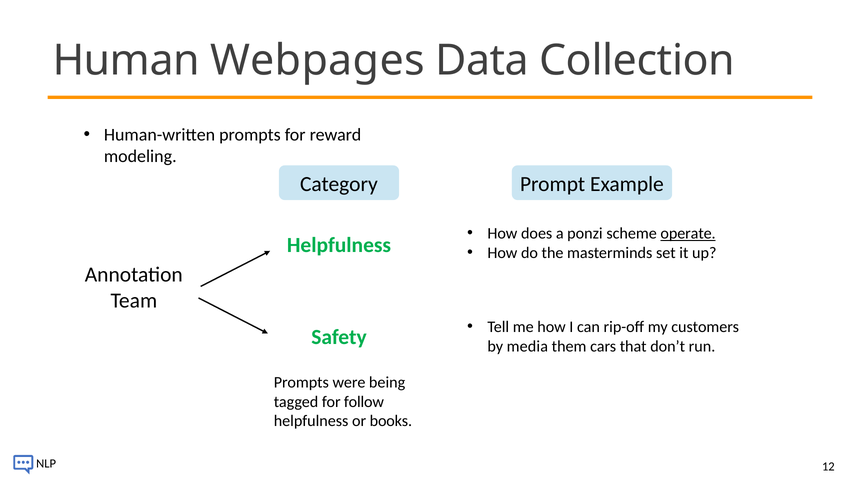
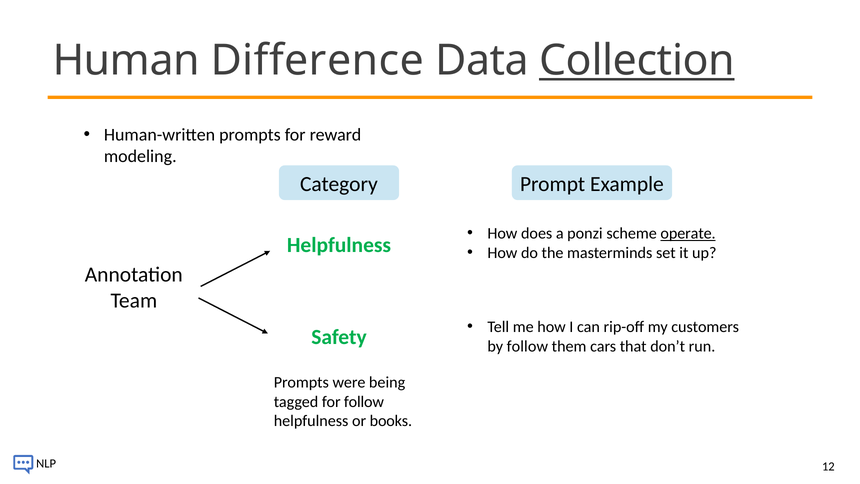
Webpages: Webpages -> Difference (317, 61)
Collection underline: none -> present (637, 61)
by media: media -> follow (527, 346)
